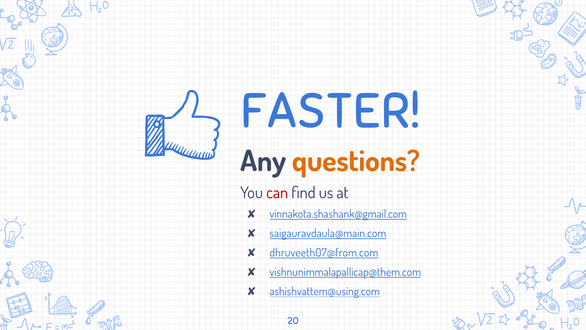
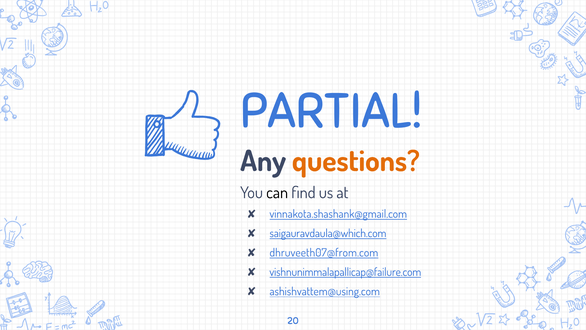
FASTER: FASTER -> PARTIAL (331, 111)
can colour: red -> black (277, 193)
saigauravdaula@main.com: saigauravdaula@main.com -> saigauravdaula@which.com (328, 233)
vishnunimmalapallicap@them.com: vishnunimmalapallicap@them.com -> vishnunimmalapallicap@failure.com (345, 272)
